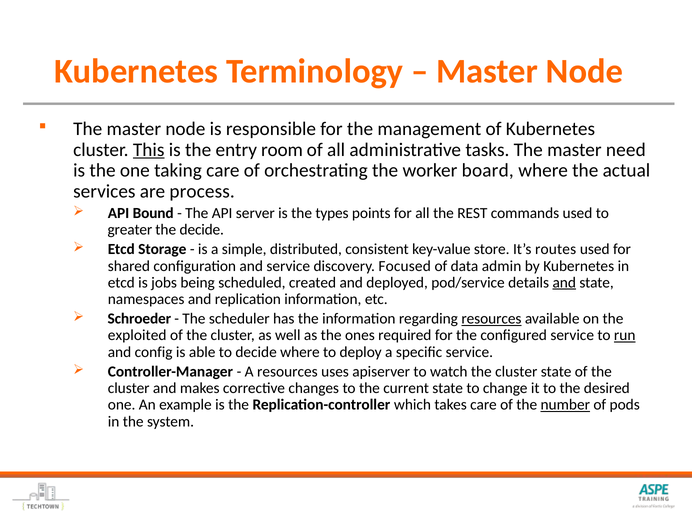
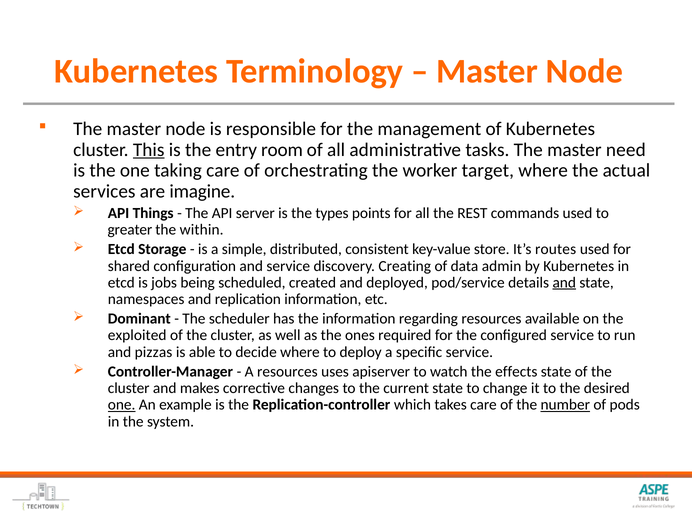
board: board -> target (488, 171)
process: process -> imagine (202, 191)
Bound: Bound -> Things (153, 213)
the decide: decide -> within (202, 230)
Focused: Focused -> Creating (405, 266)
Schroeder: Schroeder -> Dominant (139, 319)
resources underline: present -> none (491, 319)
run underline: present -> none (625, 335)
config: config -> pizzas (154, 352)
watch the cluster: cluster -> effects (516, 372)
one underline: none -> present (122, 405)
